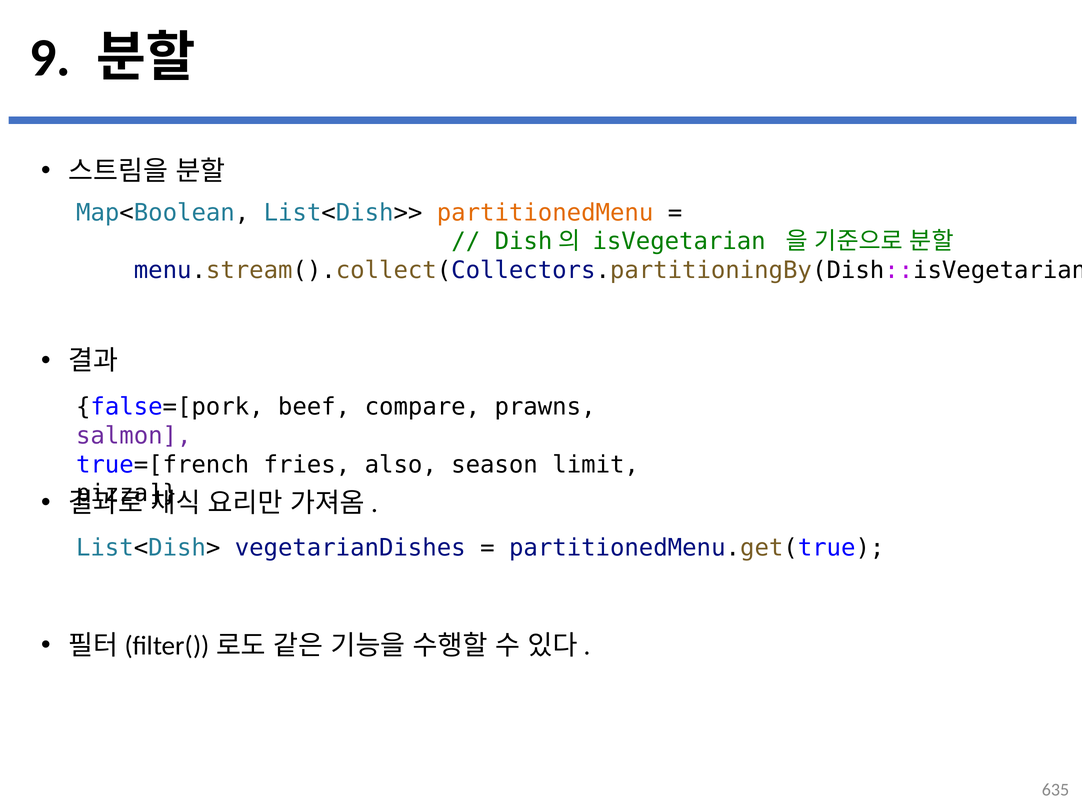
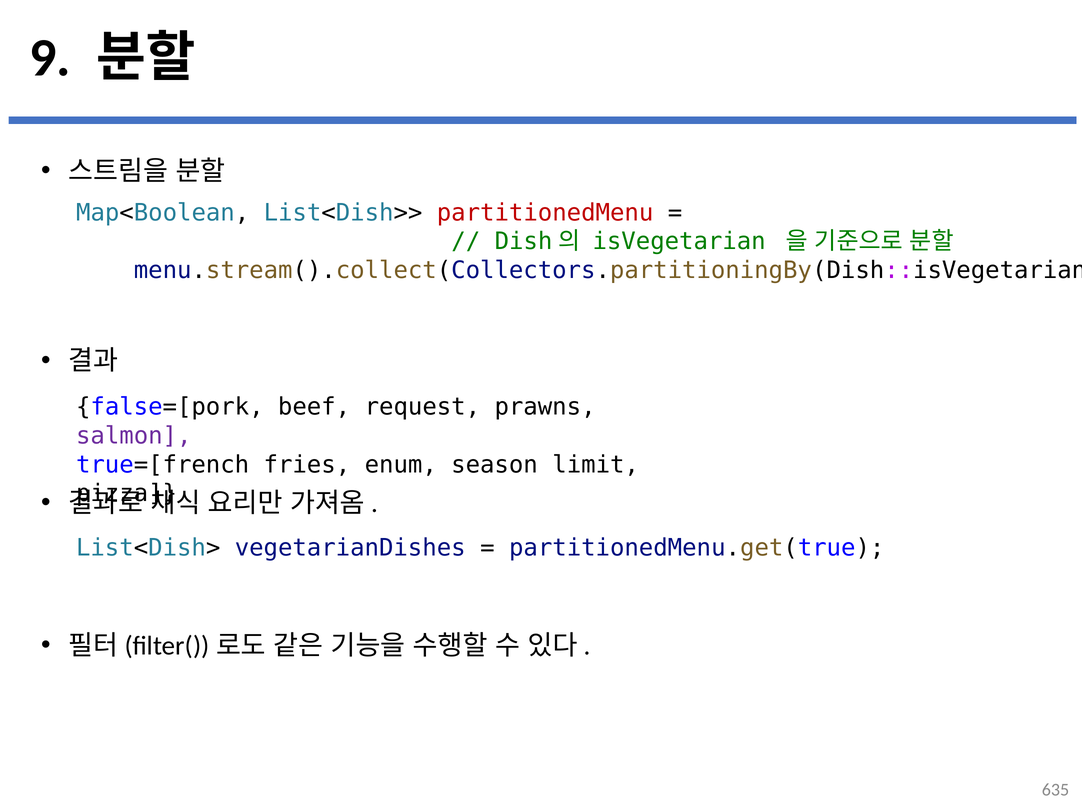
partitionedMenu colour: orange -> red (545, 213)
compare: compare -> request (422, 407)
also: also -> enum (401, 465)
